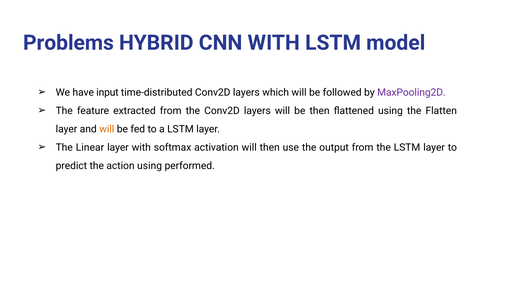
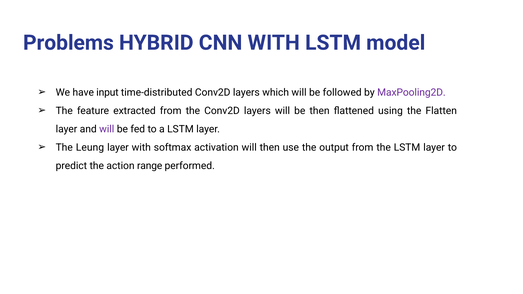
will colour: orange -> purple (107, 129)
Linear: Linear -> Leung (90, 147)
action using: using -> range (150, 166)
